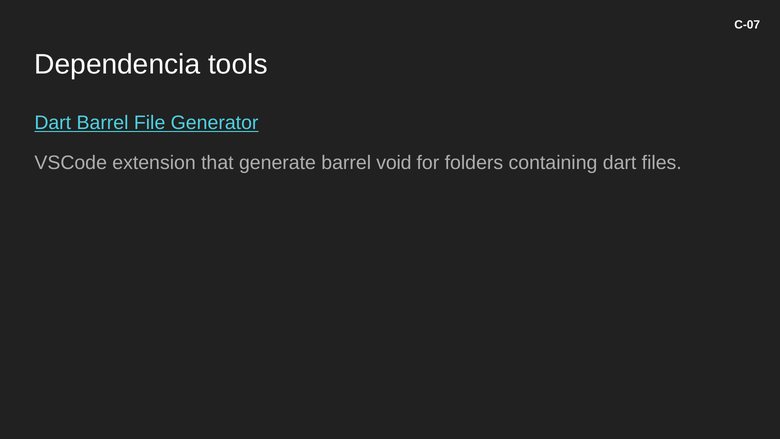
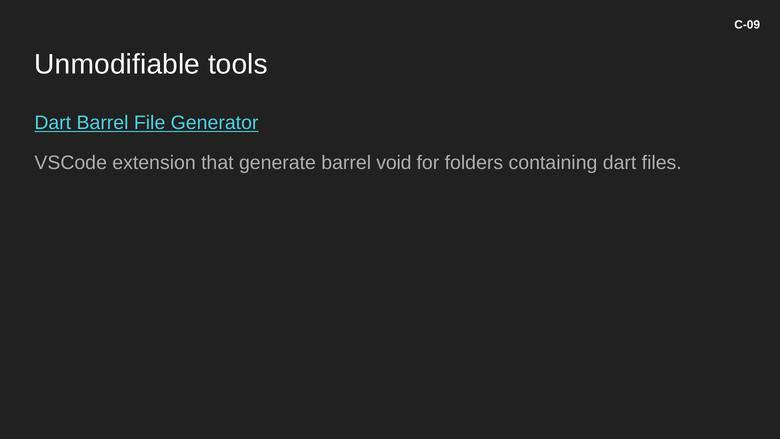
C-07: C-07 -> C-09 (747, 25)
Dependencia: Dependencia -> Unmodifiable (117, 65)
